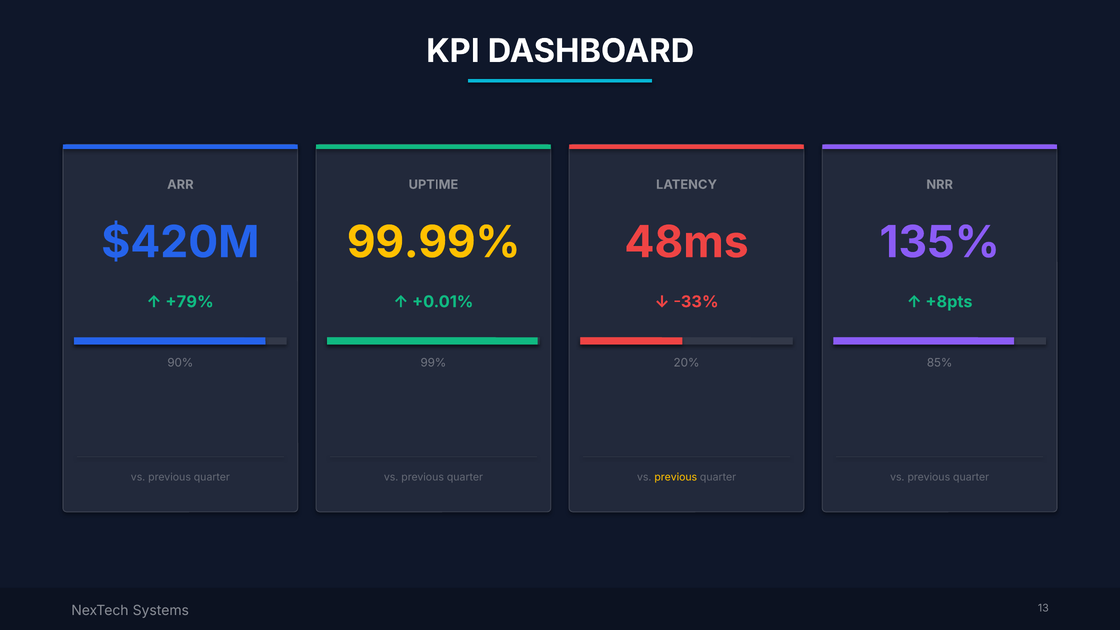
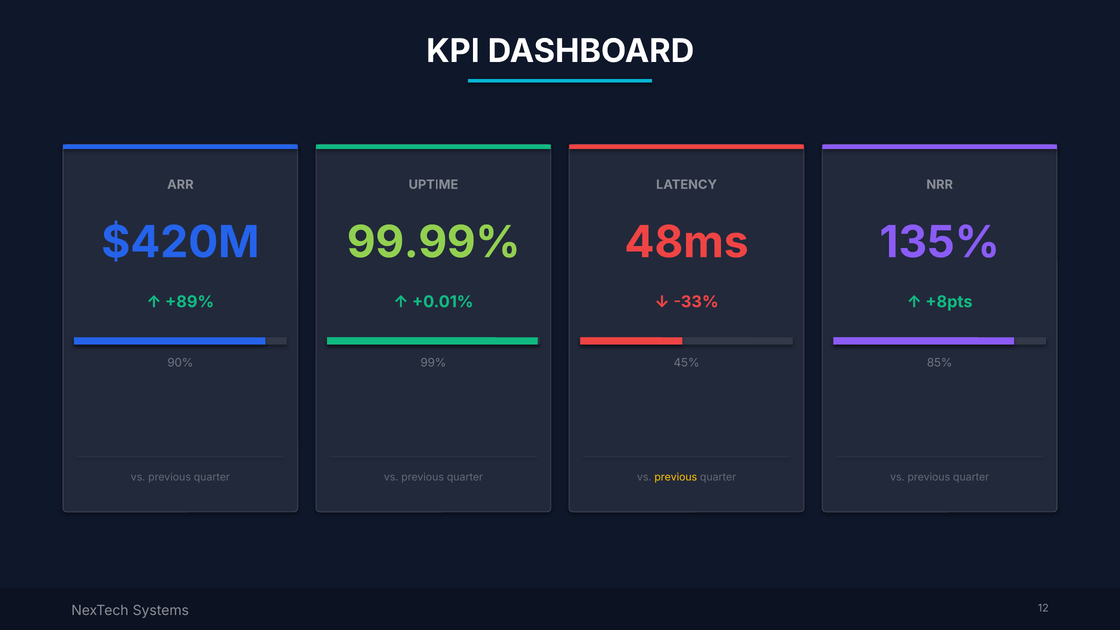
99.99% colour: yellow -> light green (434, 243)
+79%: +79% -> +89% (190, 302)
20%: 20% -> 45% (687, 363)
13: 13 -> 12 (1043, 608)
